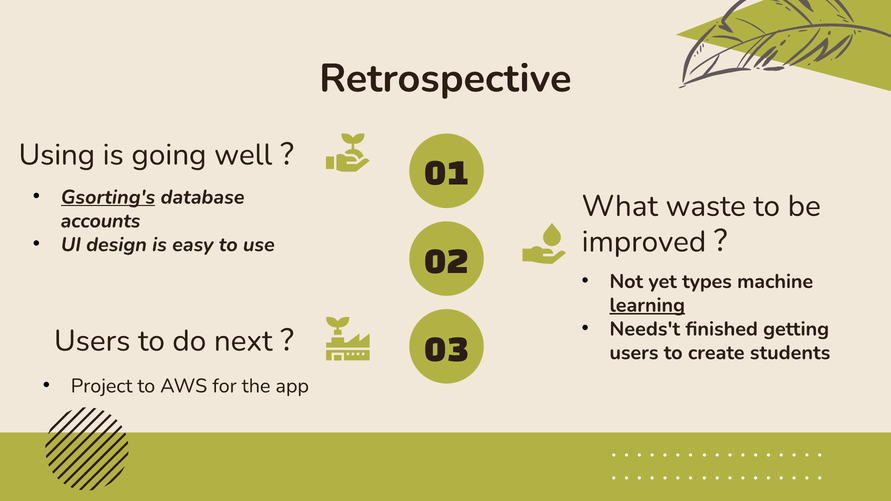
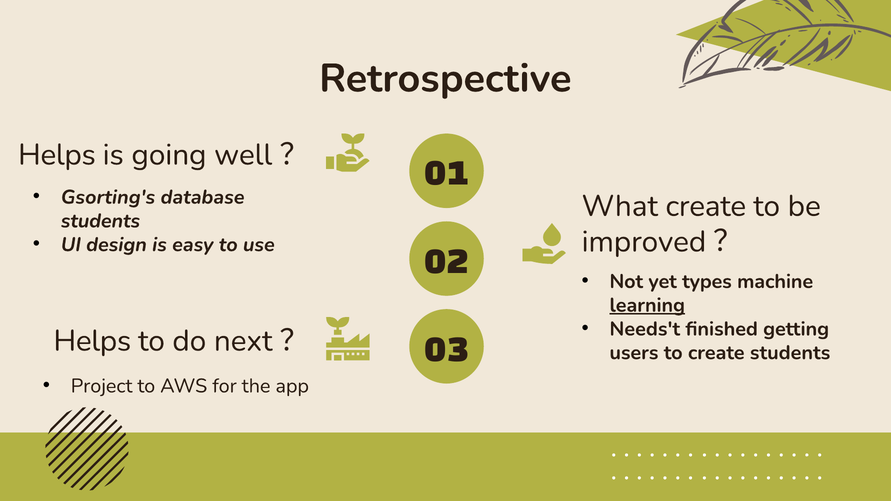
Using: Using -> Helps (57, 155)
Gsorting's underline: present -> none (108, 197)
What waste: waste -> create (706, 206)
accounts: accounts -> students (100, 221)
Users: Users -> Helps (92, 341)
